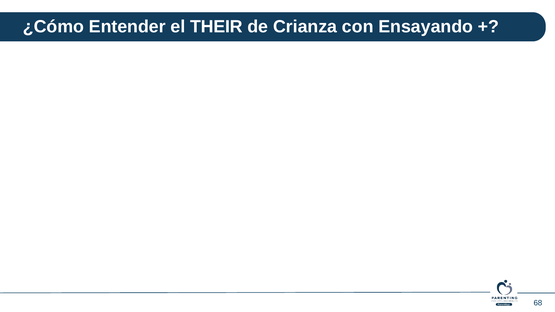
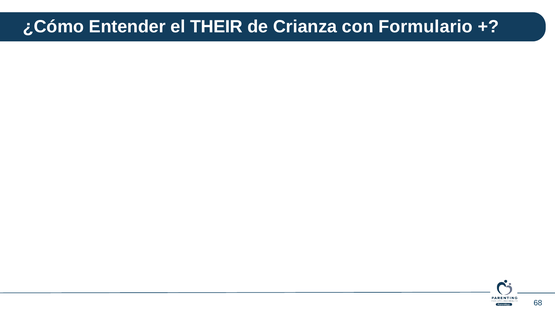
Ensayando: Ensayando -> Formulario (426, 27)
